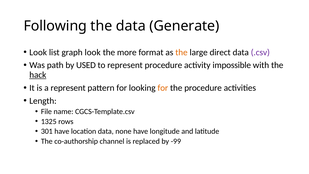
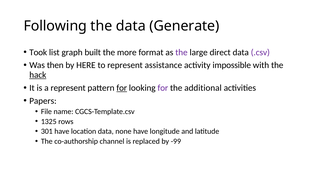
Look: Look -> Took (38, 52)
graph look: look -> built (93, 52)
the colour: orange -> purple (181, 52)
path: path -> then (55, 65)
USED: USED -> HERE (86, 65)
represent procedure: procedure -> assistance (163, 65)
for underline: none -> present (122, 88)
for colour: orange -> purple (163, 88)
the procedure: procedure -> additional (203, 88)
Length: Length -> Papers (43, 101)
